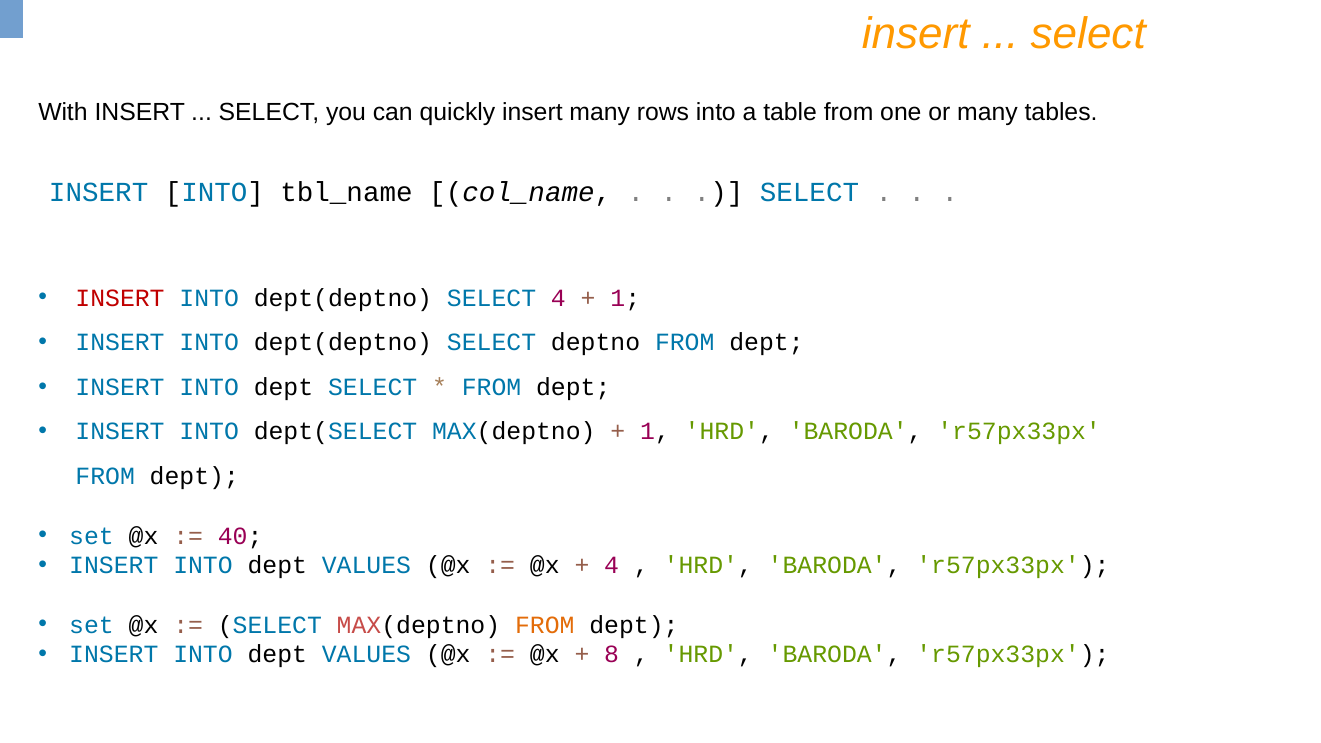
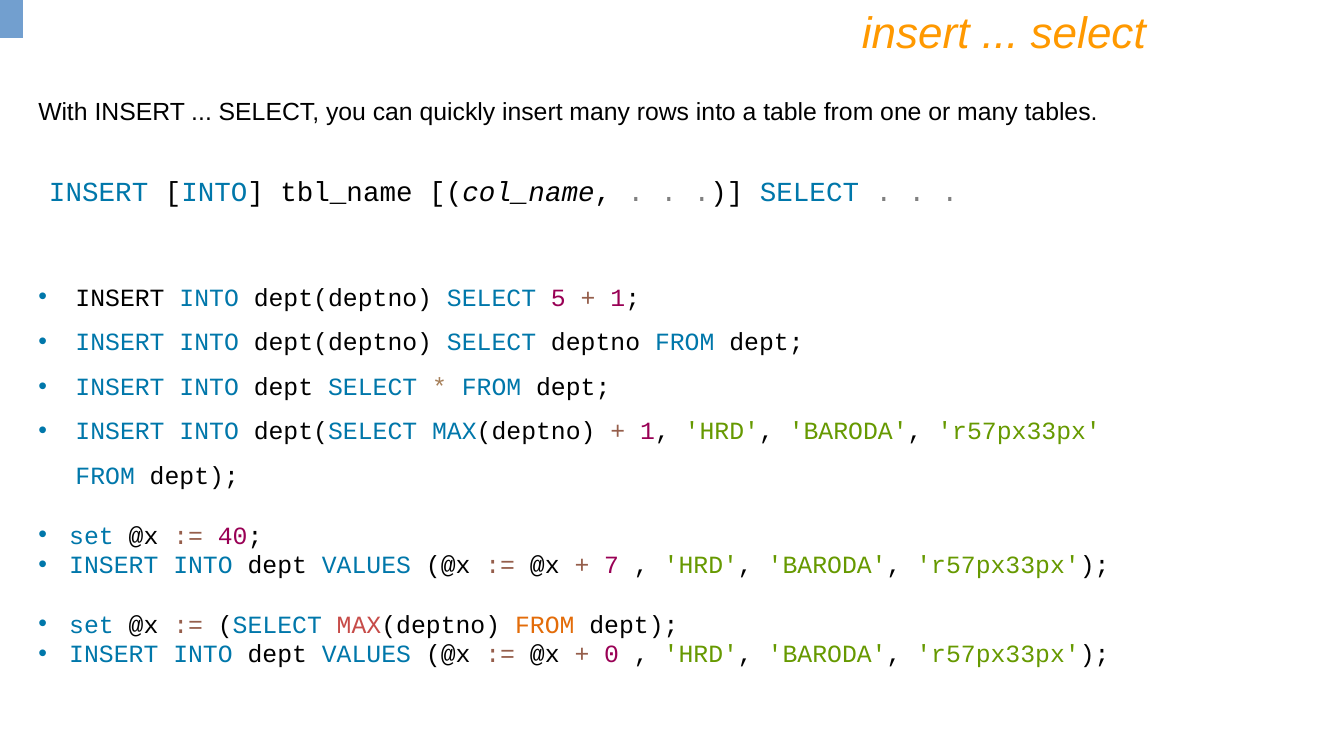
INSERT colour: red -> black (120, 298)
SELECT 4: 4 -> 5 (558, 298)
4: 4 -> 7 (612, 566)
8: 8 -> 0 (612, 655)
